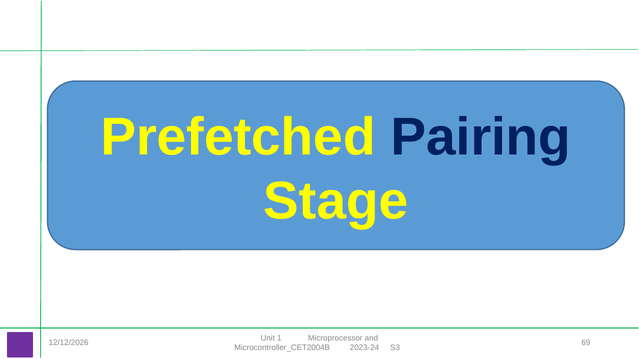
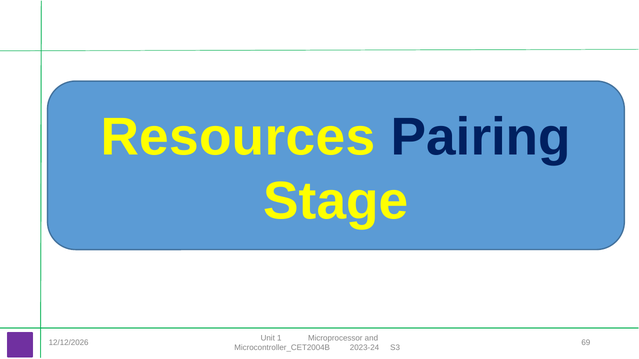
Prefetched: Prefetched -> Resources (238, 137)
